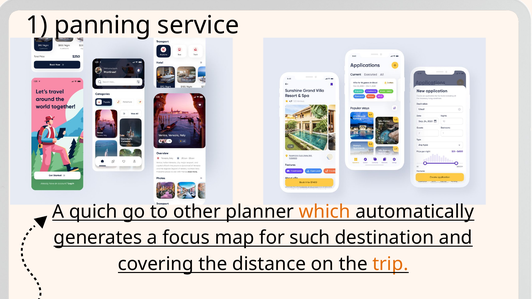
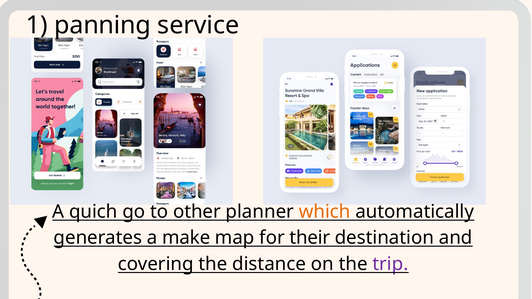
focus: focus -> make (186, 238)
such: such -> their (310, 238)
trip colour: orange -> purple (390, 264)
